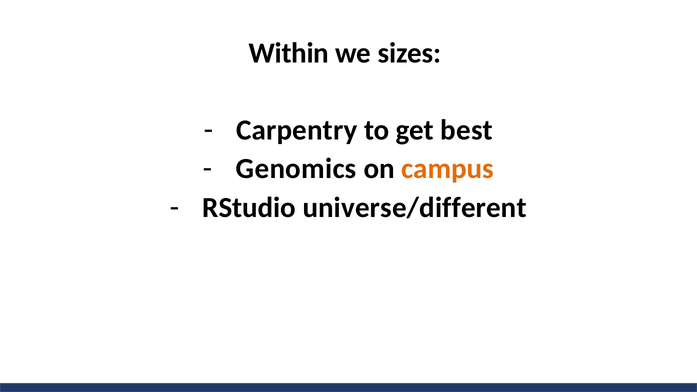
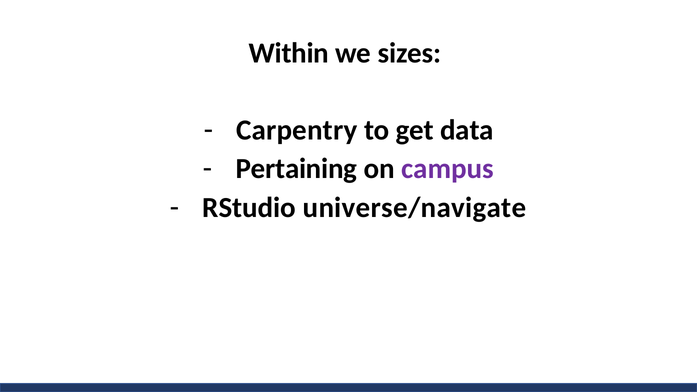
best: best -> data (467, 130)
Genomics: Genomics -> Pertaining (296, 169)
campus colour: orange -> purple (447, 169)
universe/different: universe/different -> universe/navigate (415, 208)
